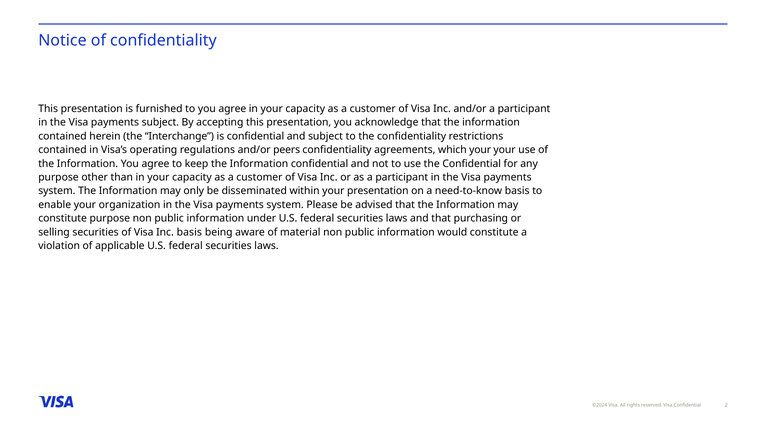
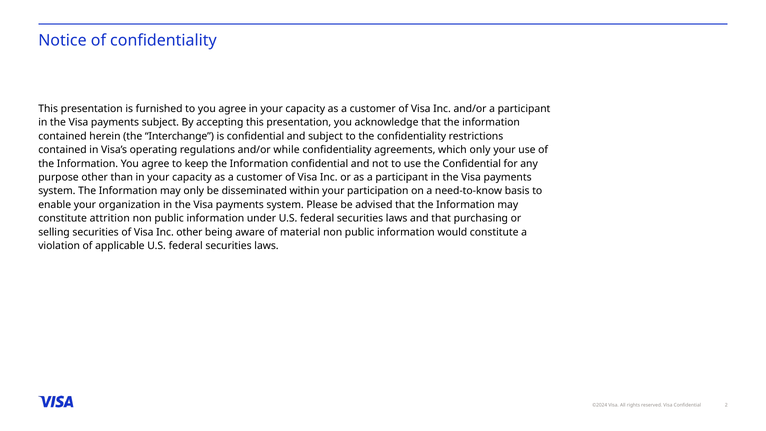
peers: peers -> while (287, 150)
which your: your -> only (480, 150)
your presentation: presentation -> participation (378, 191)
constitute purpose: purpose -> attrition (110, 218)
Inc basis: basis -> other (189, 232)
